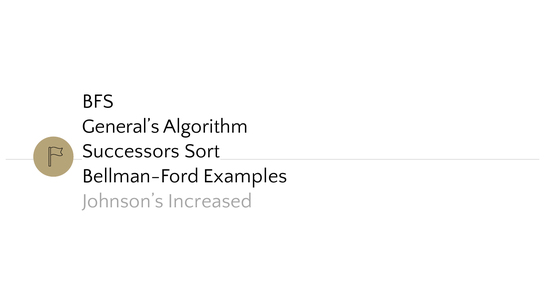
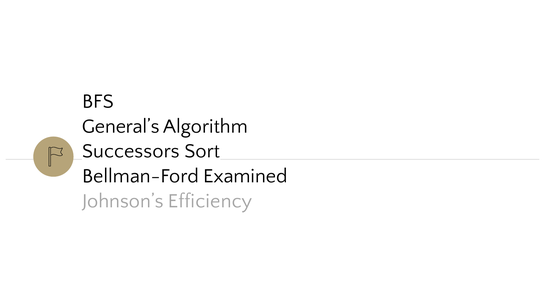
Examples: Examples -> Examined (245, 176)
Increased: Increased -> Efficiency (210, 201)
